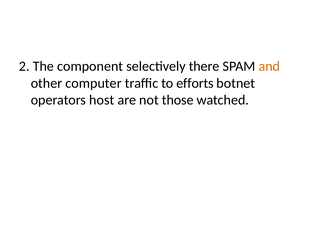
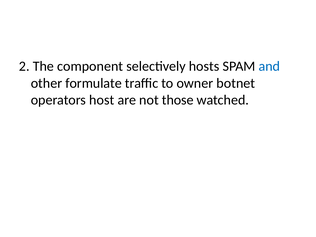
there: there -> hosts (204, 66)
and colour: orange -> blue (269, 66)
computer: computer -> formulate (94, 83)
efforts: efforts -> owner (195, 83)
